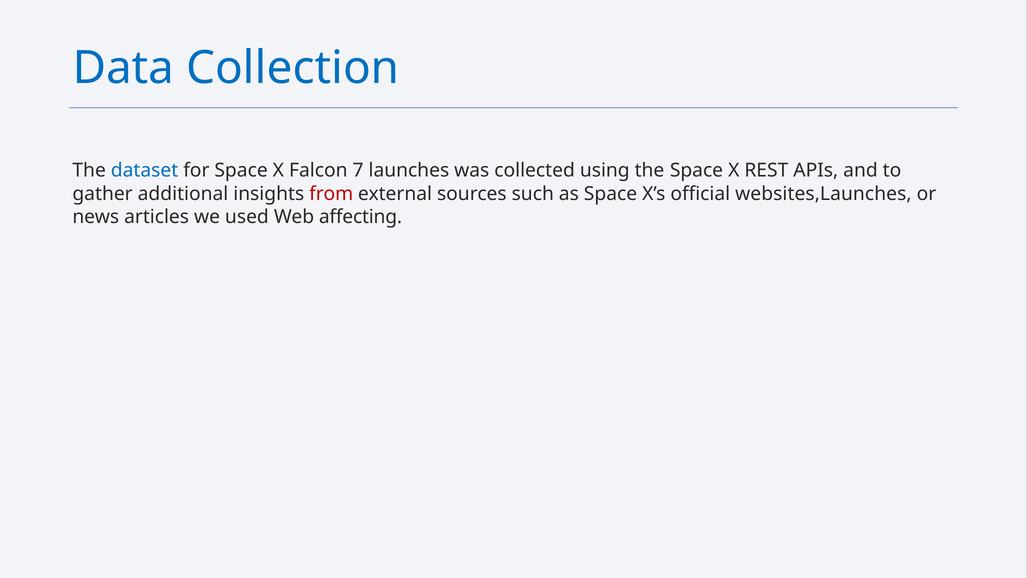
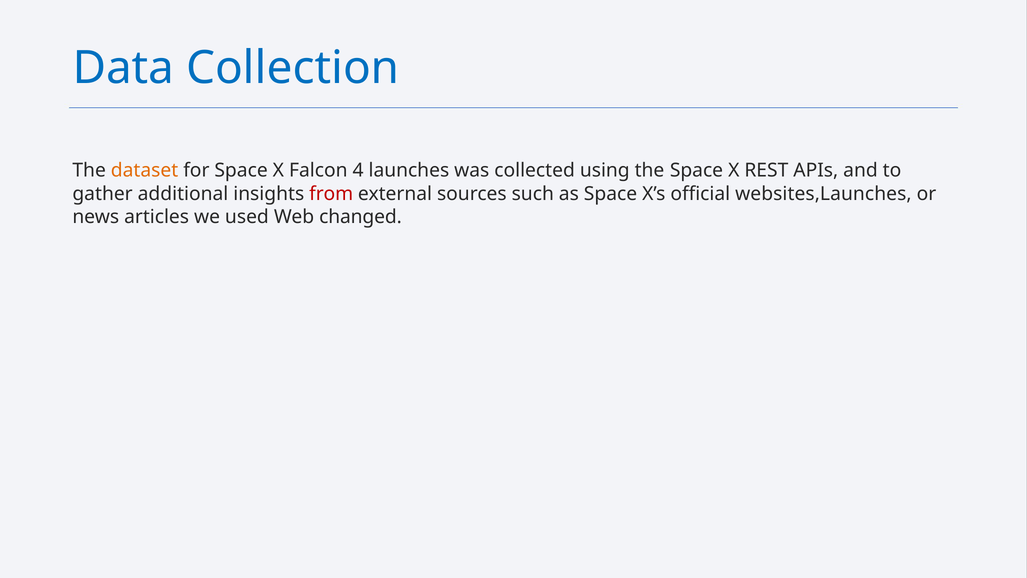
dataset colour: blue -> orange (145, 170)
7: 7 -> 4 (358, 170)
affecting: affecting -> changed (360, 217)
